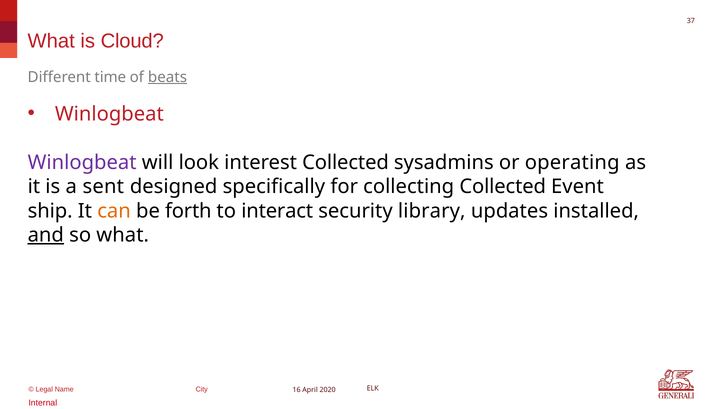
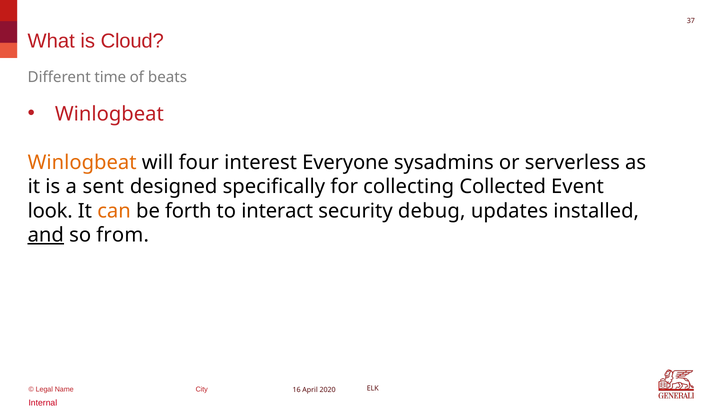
beats underline: present -> none (167, 77)
Winlogbeat colour: purple -> orange (82, 162)
look: look -> four (199, 162)
interest Collected: Collected -> Everyone (346, 162)
operating: operating -> serverless (572, 162)
ship: ship -> look (50, 211)
library: library -> debug (432, 211)
so what: what -> from (123, 235)
